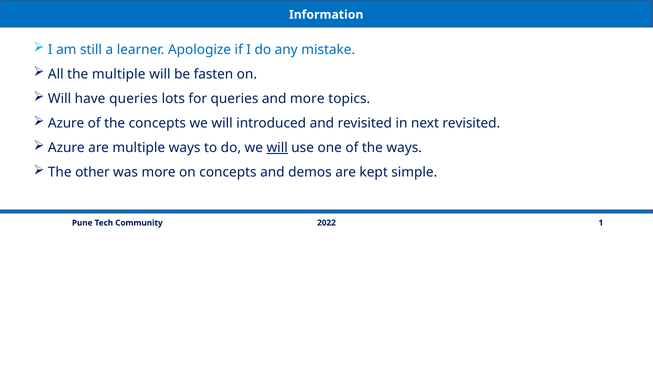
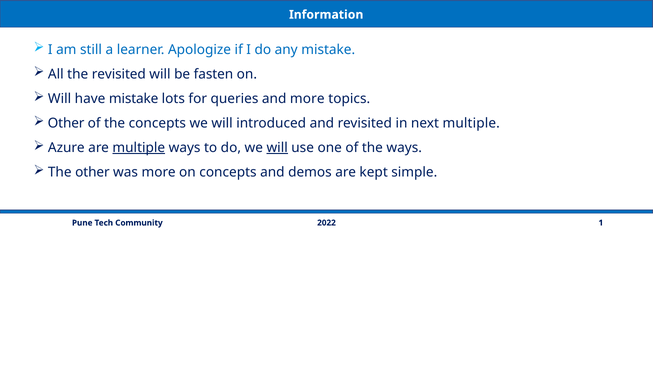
the multiple: multiple -> revisited (119, 74)
have queries: queries -> mistake (134, 99)
Azure: Azure -> Other (66, 123)
next revisited: revisited -> multiple (471, 123)
multiple underline: none -> present (139, 148)
